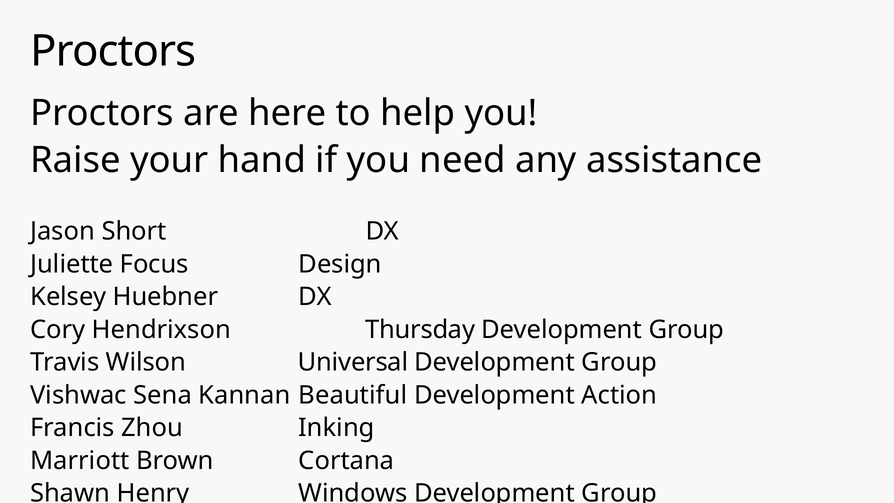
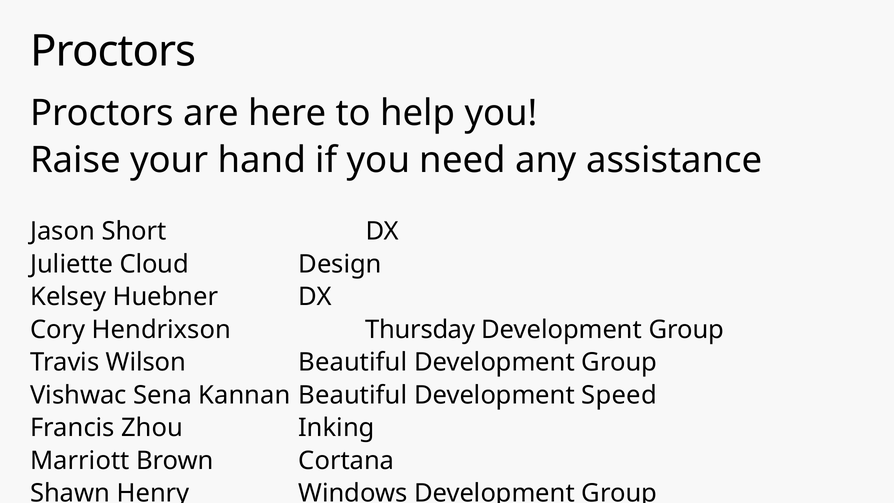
Focus: Focus -> Cloud (154, 264)
Wilson Universal: Universal -> Beautiful (353, 362)
Action: Action -> Speed (619, 395)
